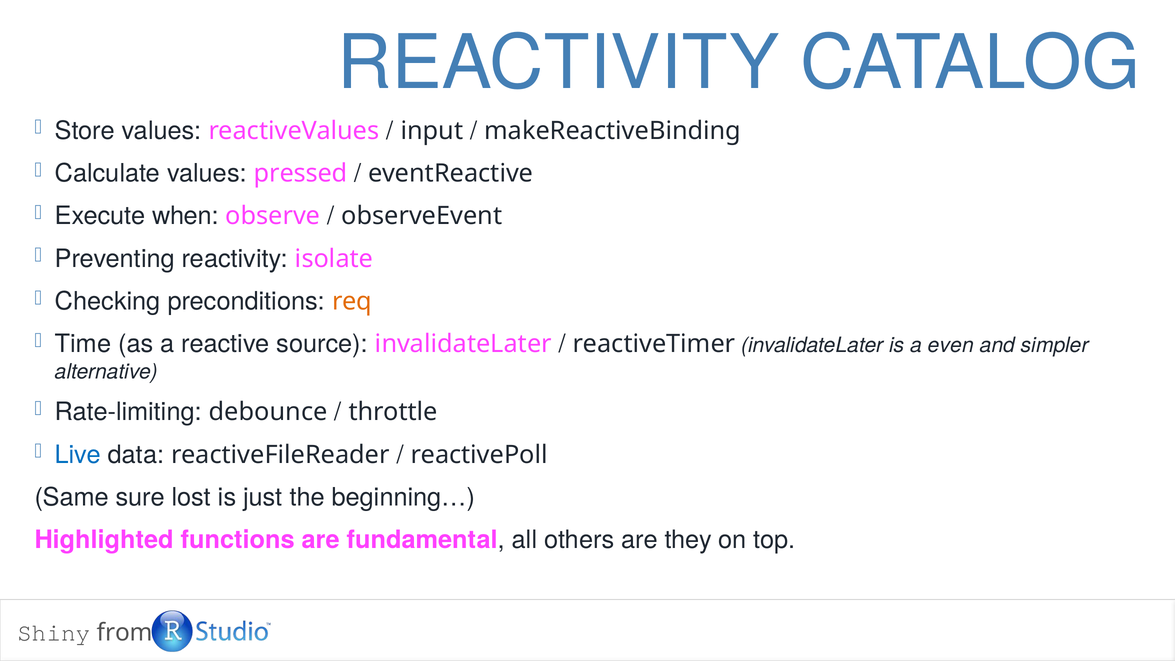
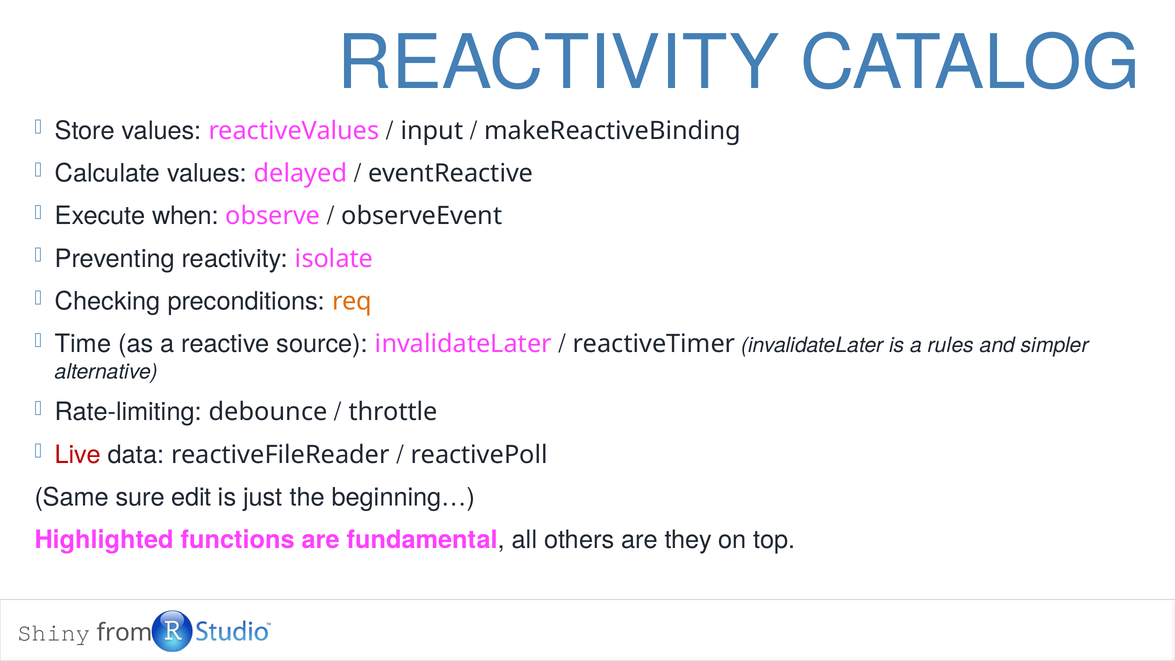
pressed: pressed -> delayed (301, 173)
even: even -> rules (951, 345)
Live colour: blue -> red (78, 455)
lost: lost -> edit (191, 497)
